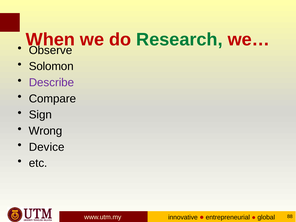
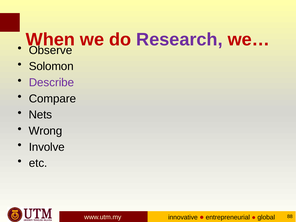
Research colour: green -> purple (179, 39)
Sign: Sign -> Nets (40, 115)
Device: Device -> Involve (47, 147)
